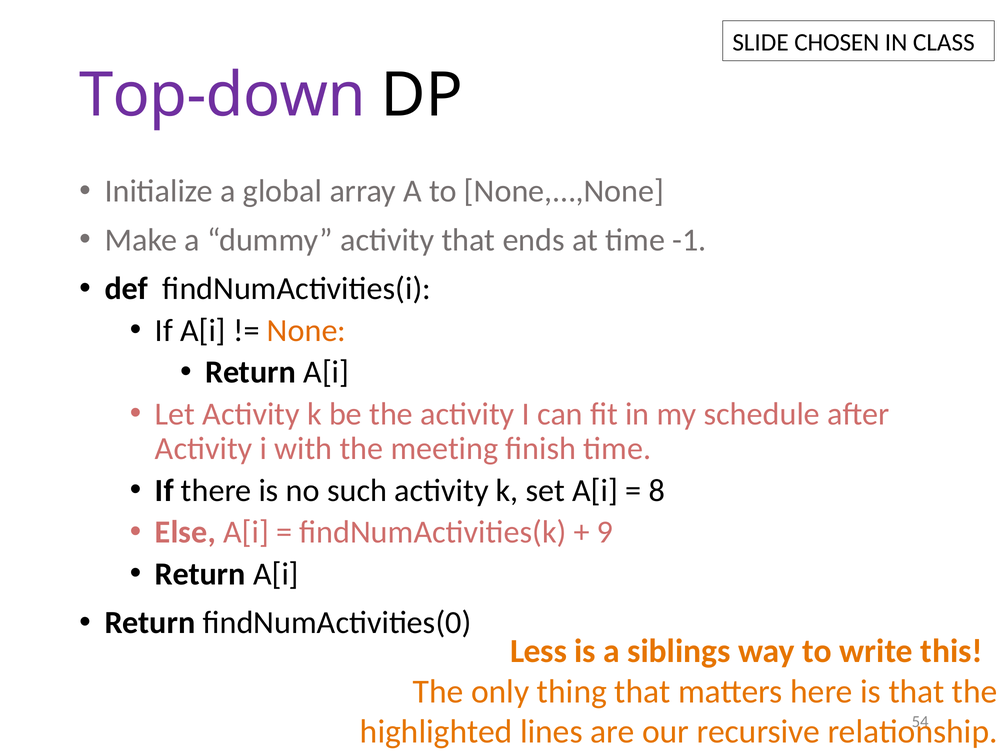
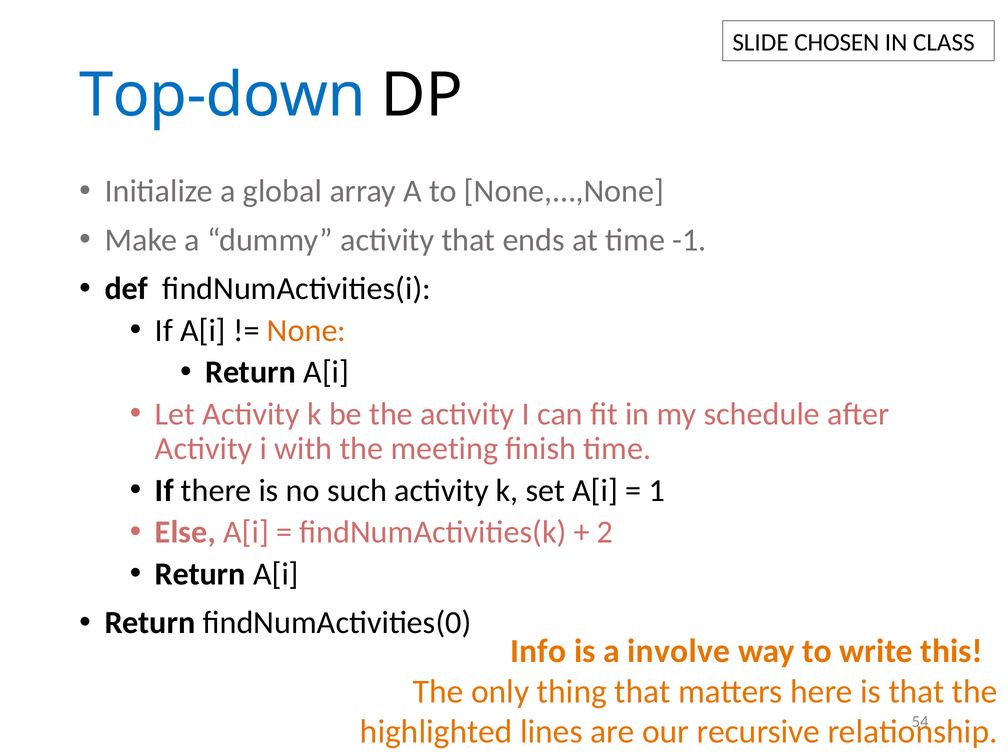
Top-down colour: purple -> blue (222, 95)
8: 8 -> 1 (657, 490)
9: 9 -> 2 (605, 532)
Less: Less -> Info (538, 651)
siblings: siblings -> involve (679, 651)
